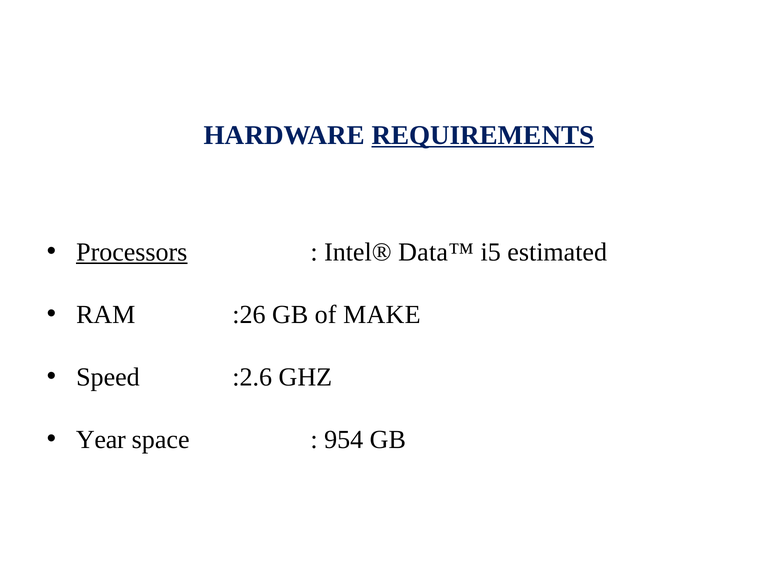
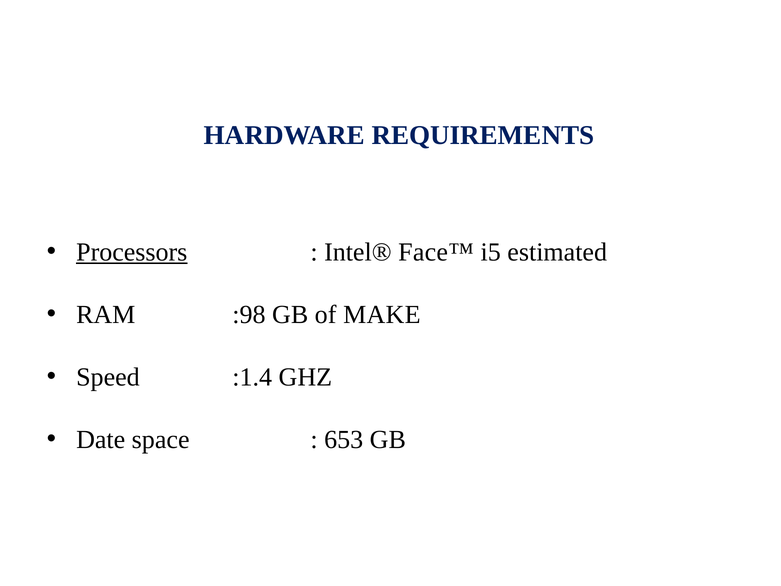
REQUIREMENTS underline: present -> none (483, 135)
Data™: Data™ -> Face™ (436, 252)
:26: :26 -> :98 (249, 314)
:2.6: :2.6 -> :1.4 (252, 377)
Year: Year -> Date (101, 439)
954: 954 -> 653 (344, 439)
